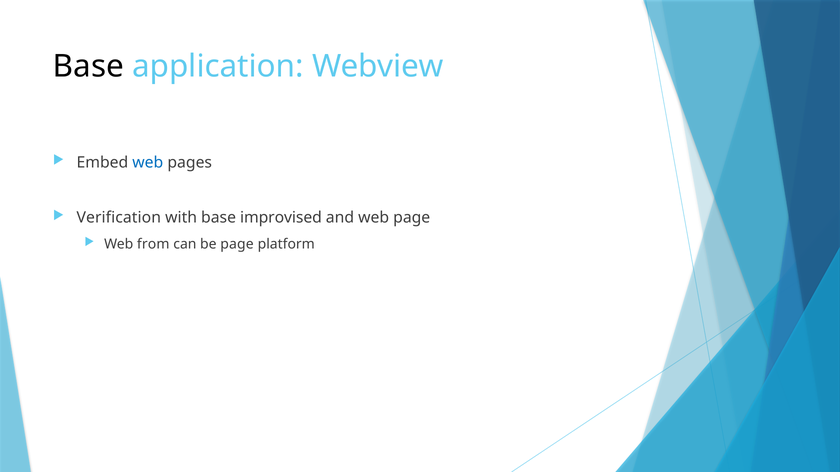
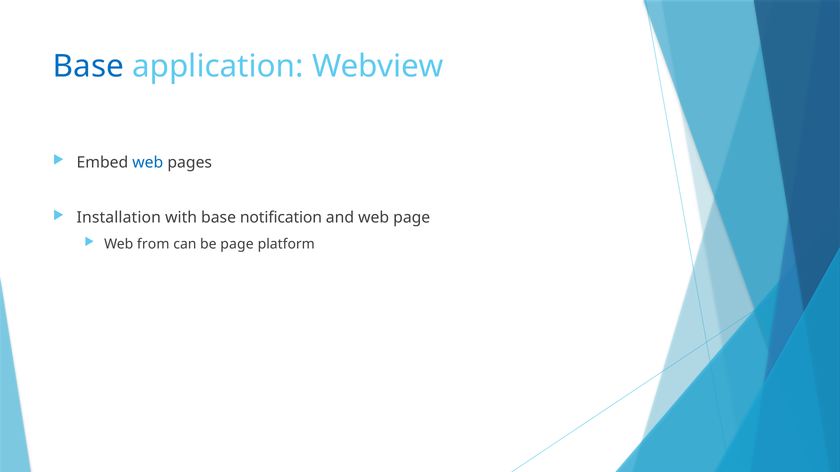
Base colour: black -> blue (88, 66)
Verification: Verification -> Installation (119, 218)
improvised: improvised -> notification (281, 218)
